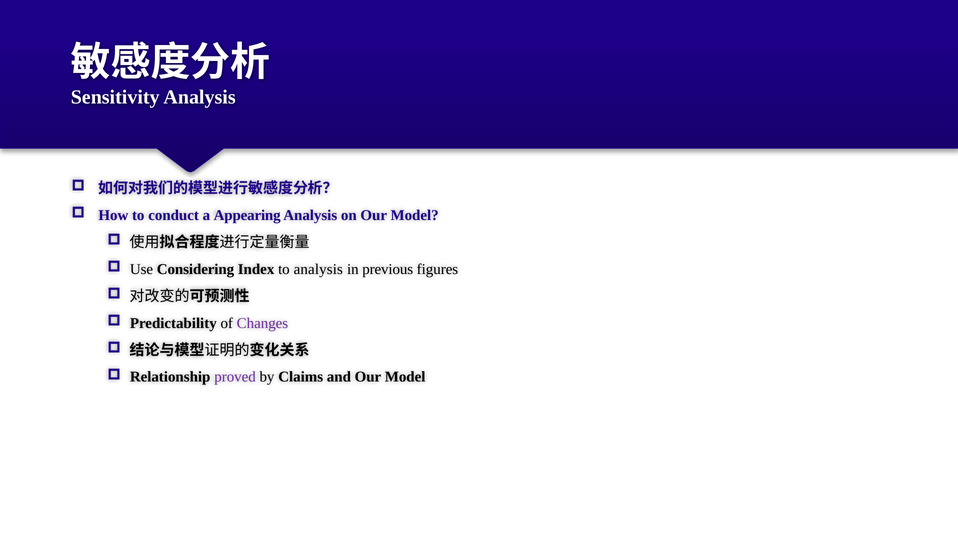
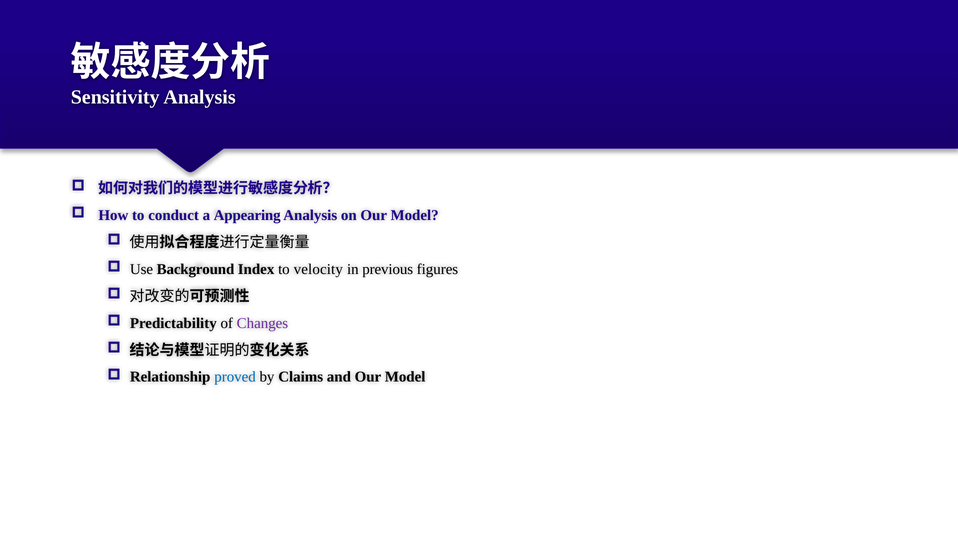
Considering: Considering -> Background (196, 269)
to analysis: analysis -> velocity (318, 269)
proved colour: purple -> blue (235, 377)
